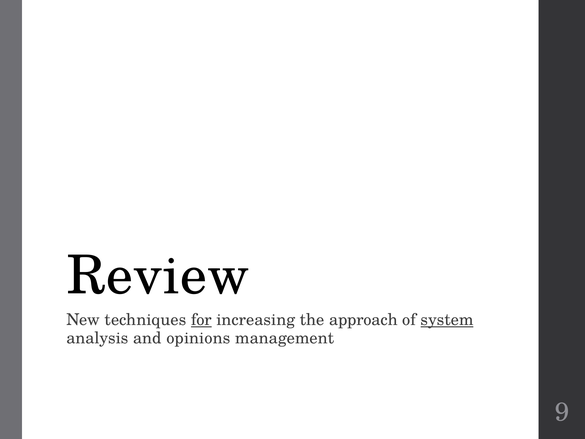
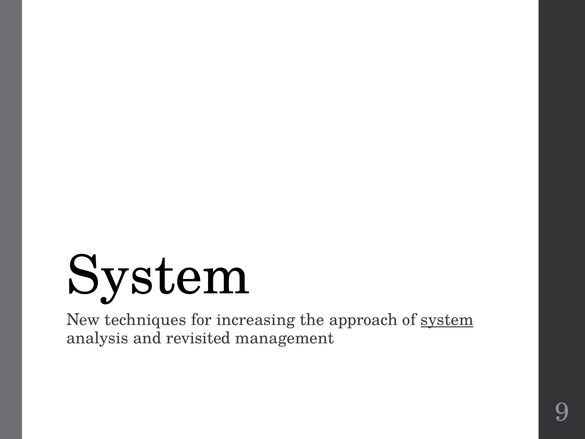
Review: Review -> System (158, 276)
for underline: present -> none (201, 320)
opinions: opinions -> revisited (198, 338)
